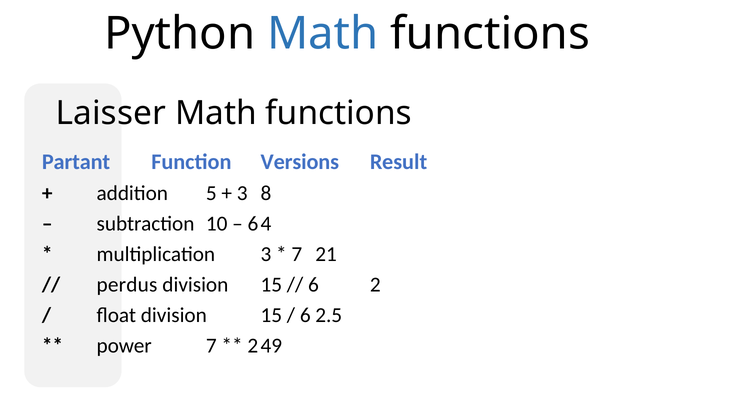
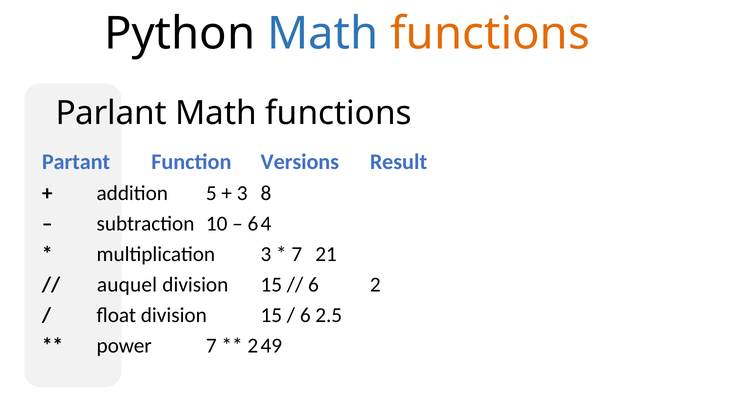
functions colour: black -> orange (490, 33)
Laisser: Laisser -> Parlant (111, 113)
perdus: perdus -> auquel (127, 285)
